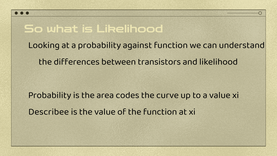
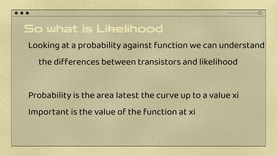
codes: codes -> latest (127, 95)
Describee: Describee -> Important (49, 111)
